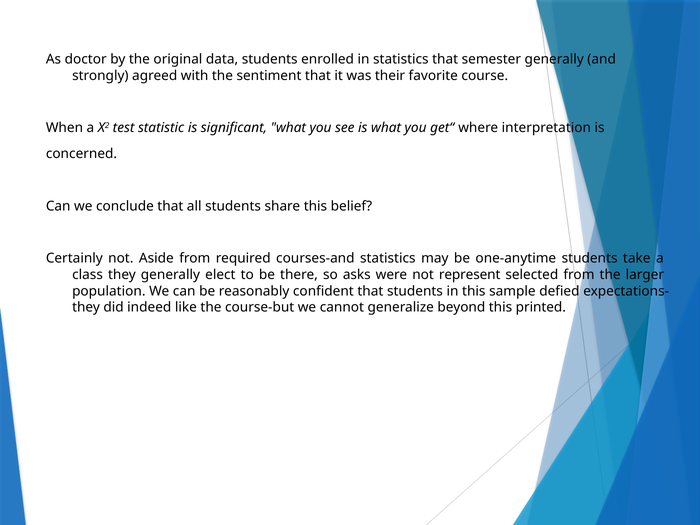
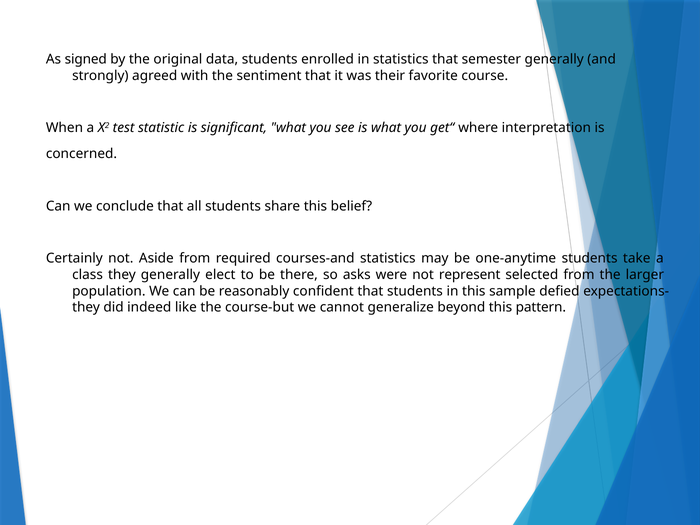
doctor: doctor -> signed (86, 59)
printed: printed -> pattern (541, 307)
